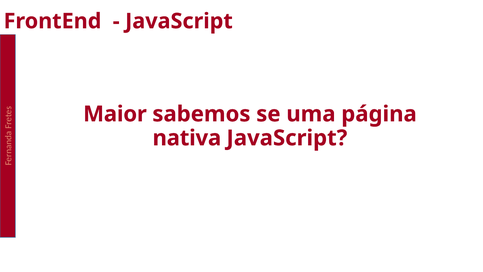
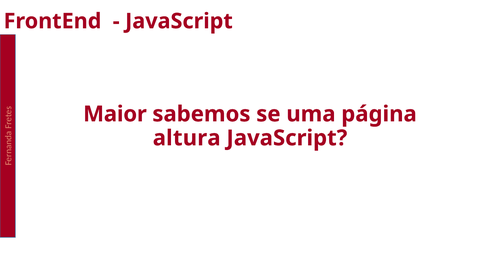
nativa: nativa -> altura (187, 138)
